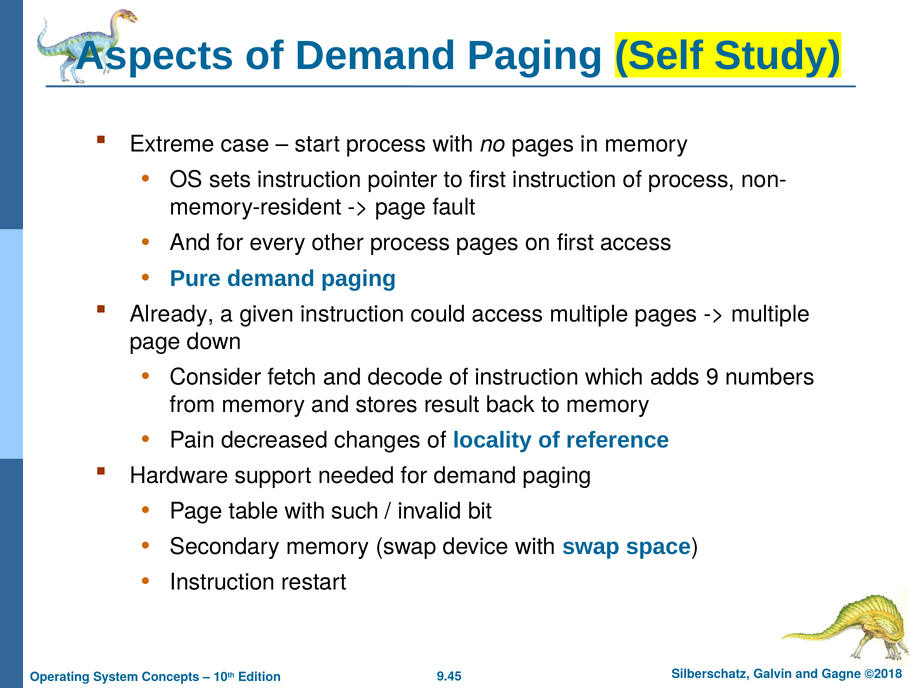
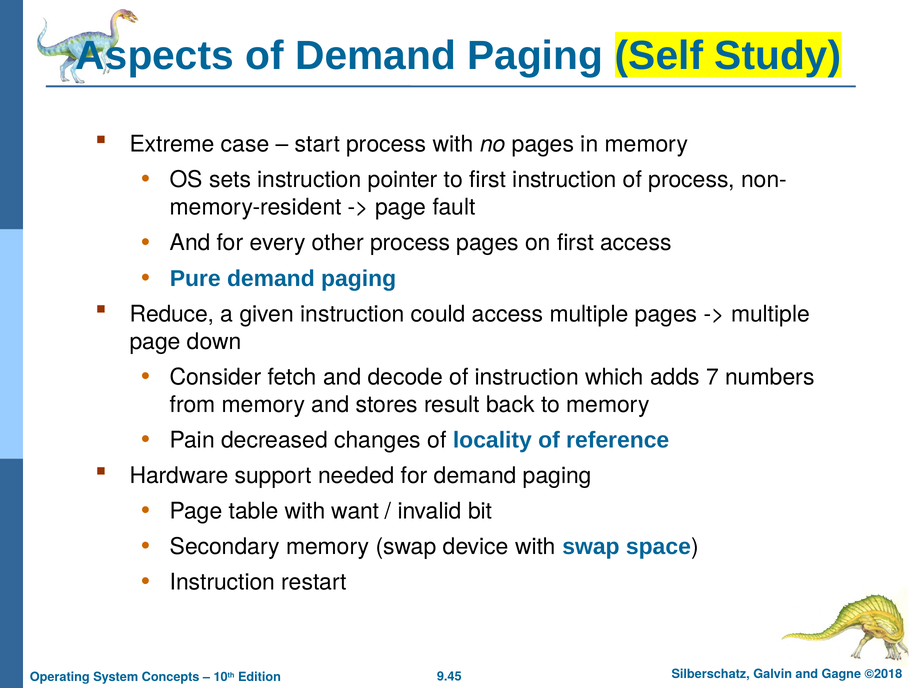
Already: Already -> Reduce (172, 314)
9: 9 -> 7 (712, 377)
such: such -> want (355, 511)
